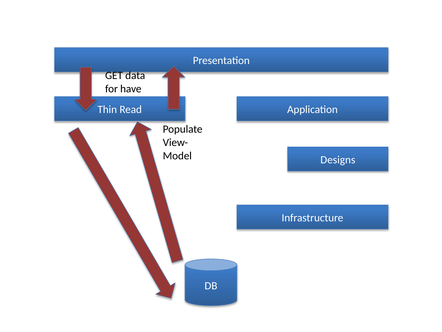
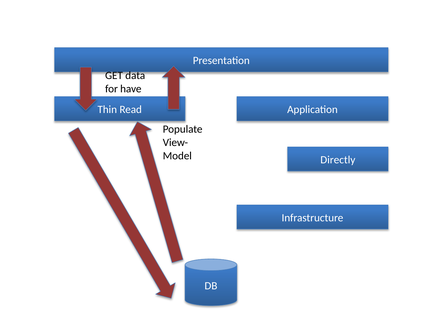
Designs: Designs -> Directly (338, 159)
